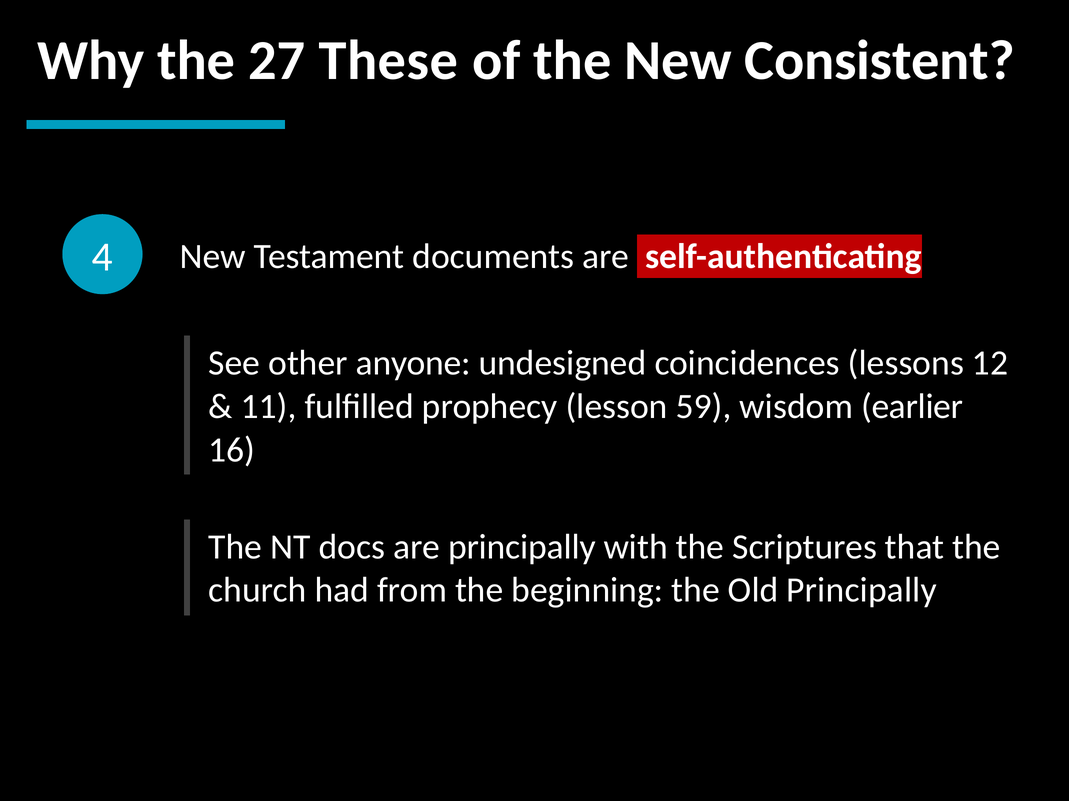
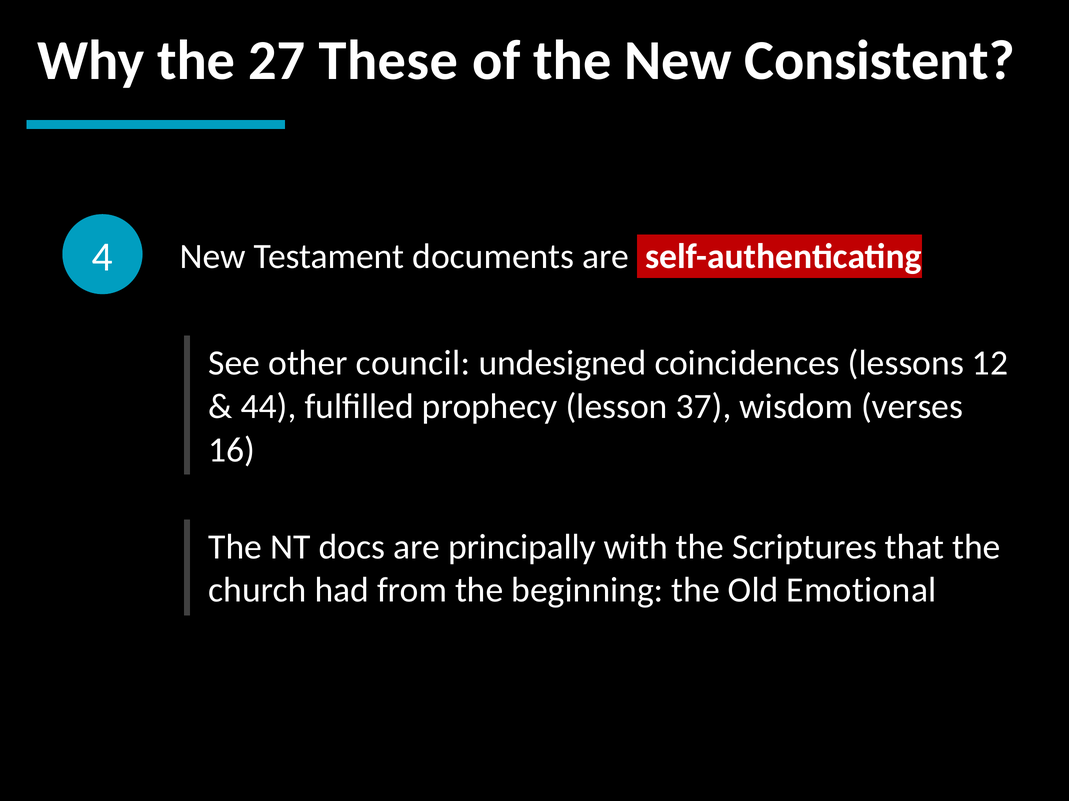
anyone: anyone -> council (413, 363)
11: 11 -> 44 (269, 407)
59: 59 -> 37 (704, 407)
earlier: earlier -> verses (912, 407)
Old Principally: Principally -> Emotional (861, 591)
